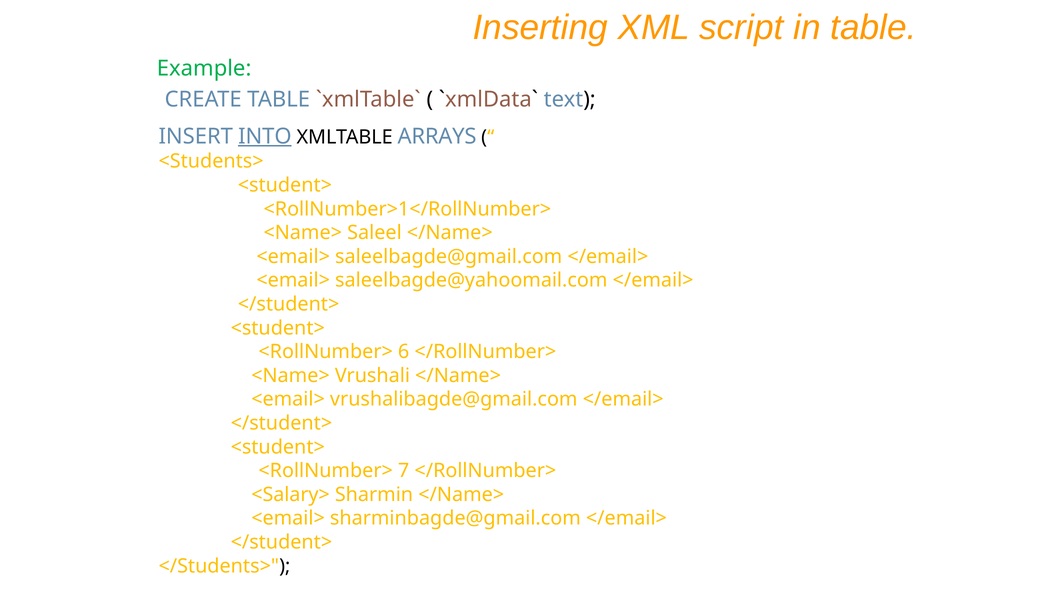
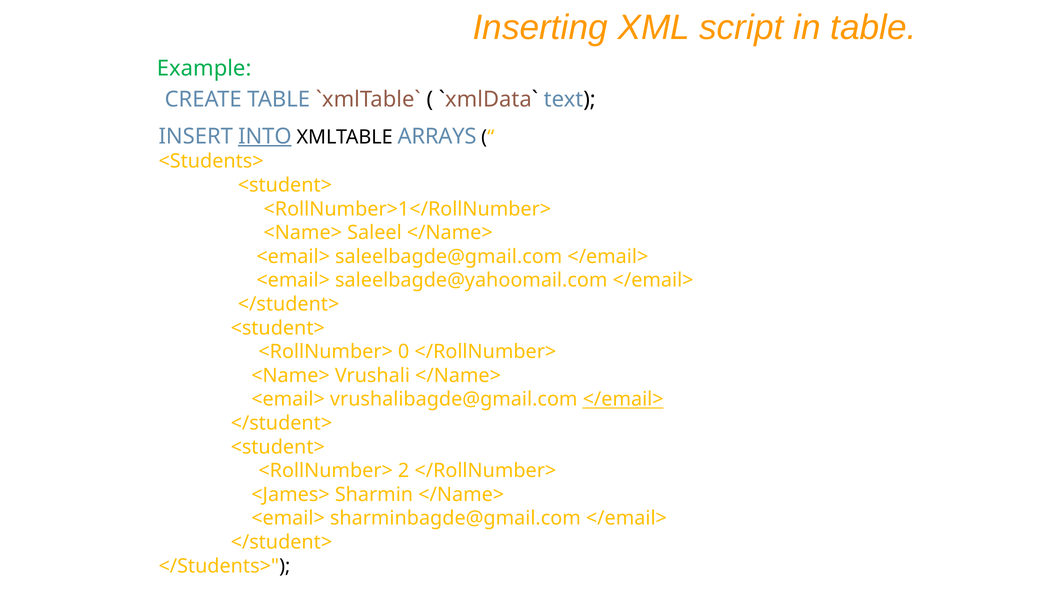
6: 6 -> 0 (404, 352)
</email> underline: none -> present (623, 399)
7: 7 -> 2 (404, 470)
<Salary>: <Salary> -> <James> (291, 494)
